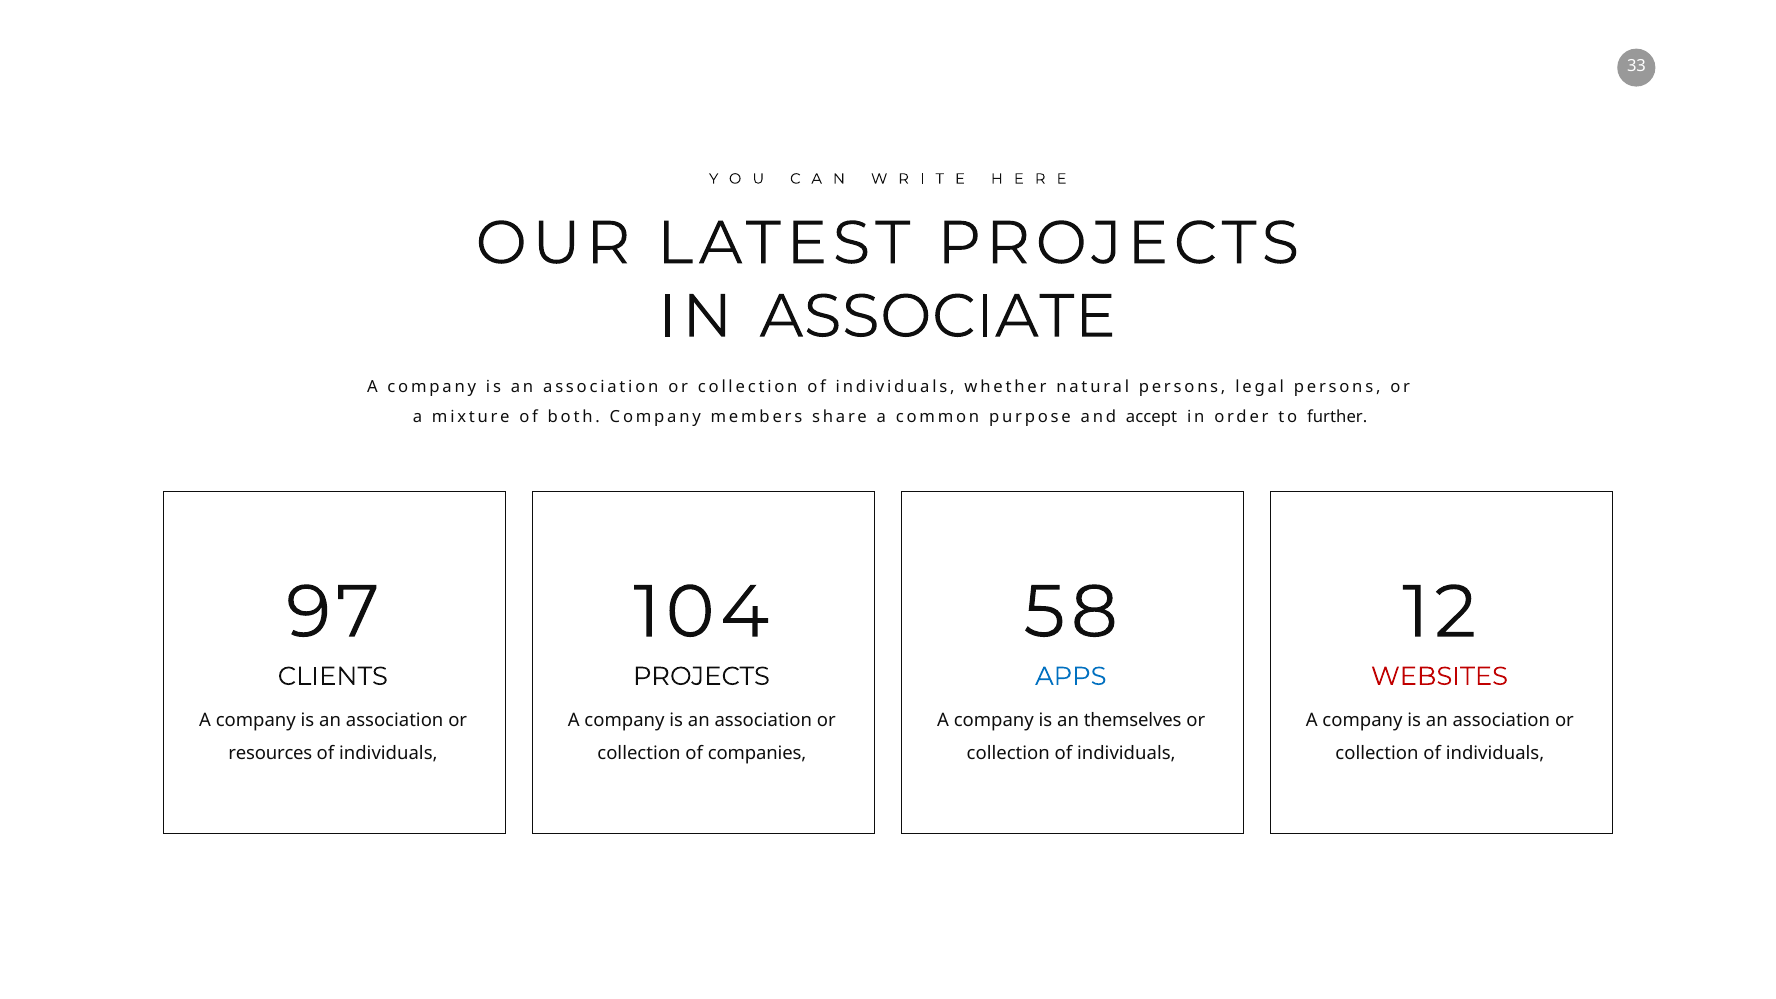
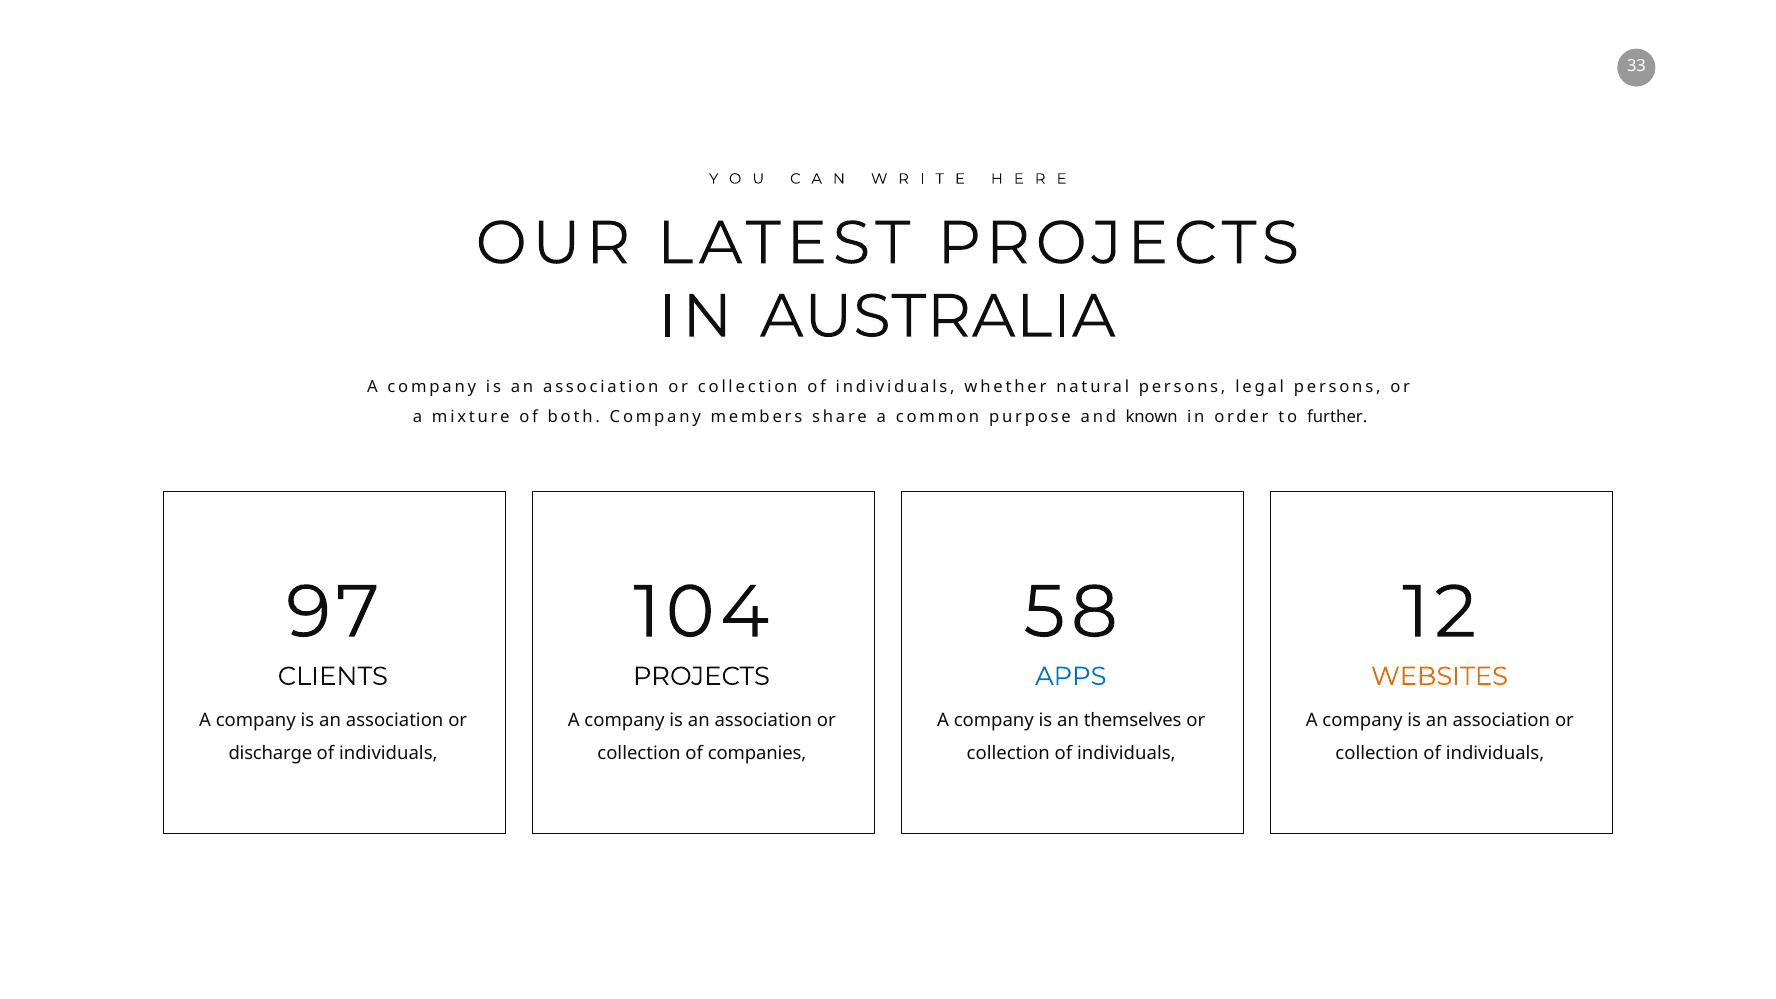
ASSOCIATE: ASSOCIATE -> AUSTRALIA (938, 317)
accept: accept -> known (1152, 417)
WEBSITES colour: red -> orange (1440, 677)
resources: resources -> discharge (270, 754)
